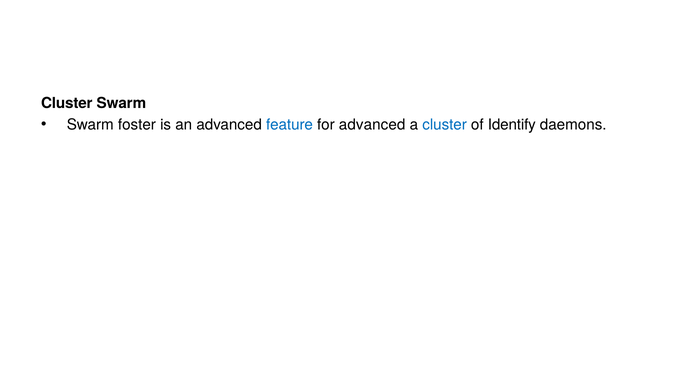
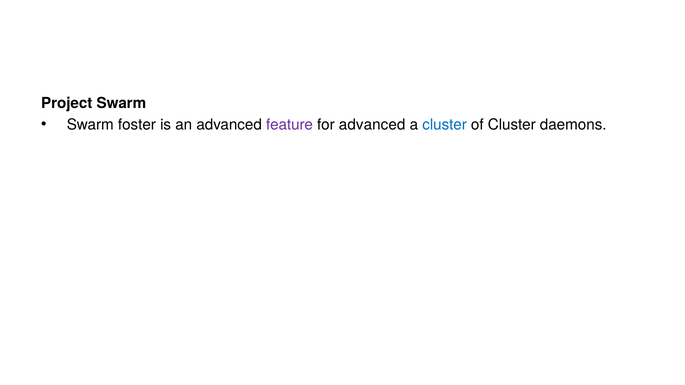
Cluster: Cluster -> Project (67, 104)
feature colour: blue -> purple (290, 125)
of Identify: Identify -> Cluster (512, 125)
